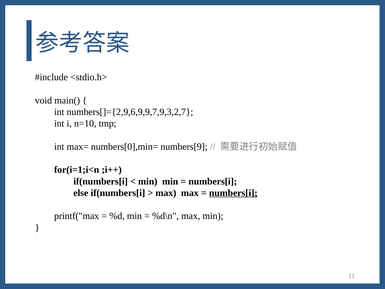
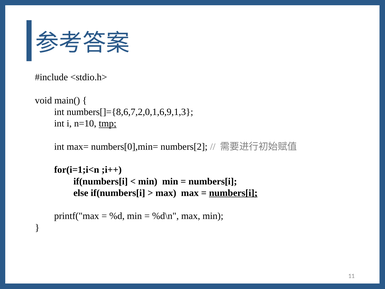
numbers[]={2,9,6,9,9,7,9,3,2,7: numbers[]={2,9,6,9,9,7,9,3,2,7 -> numbers[]={8,6,7,2,0,1,6,9,1,3 (130, 112)
tmp underline: none -> present (108, 123)
numbers[9: numbers[9 -> numbers[2 (184, 147)
